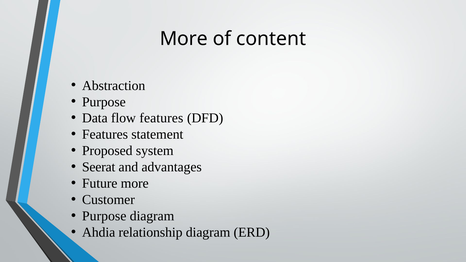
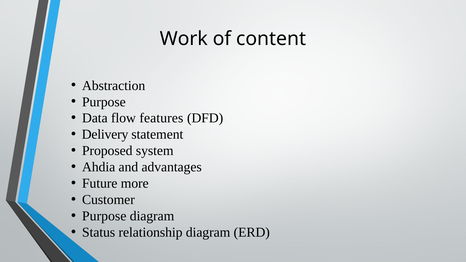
More: More -> Work (184, 39)
Features: Features -> Delivery (105, 135)
Seerat: Seerat -> Ahdia (99, 167)
Ahdia: Ahdia -> Status (99, 232)
